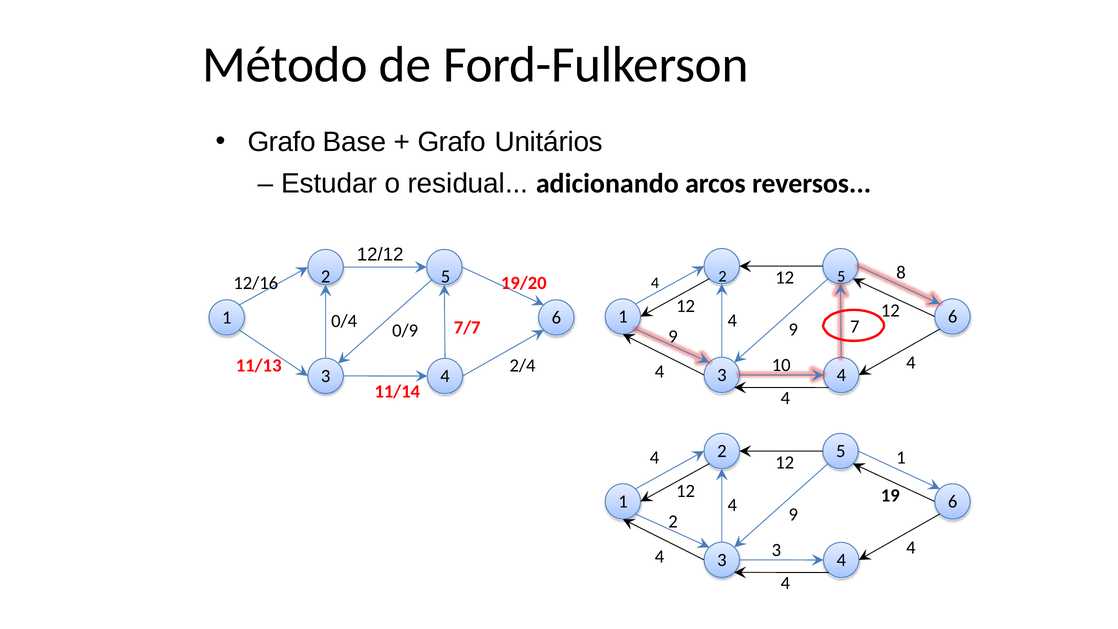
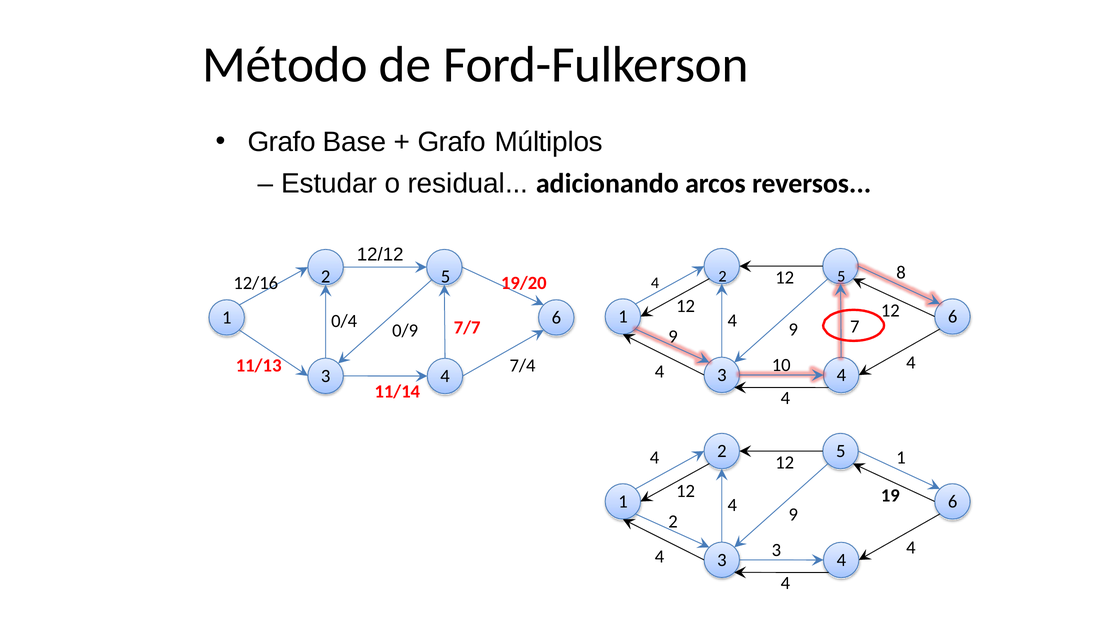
Unitários: Unitários -> Múltiplos (549, 142)
2/4: 2/4 -> 7/4 (523, 366)
